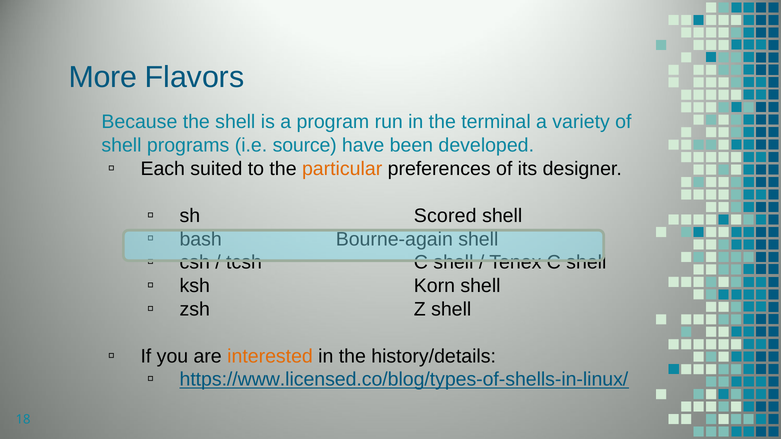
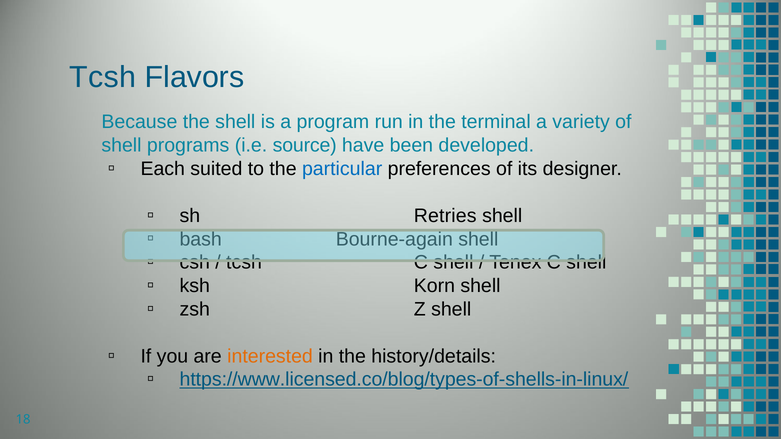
More: More -> Tcsh (103, 77)
particular colour: orange -> blue (342, 169)
Scored: Scored -> Retries (445, 216)
